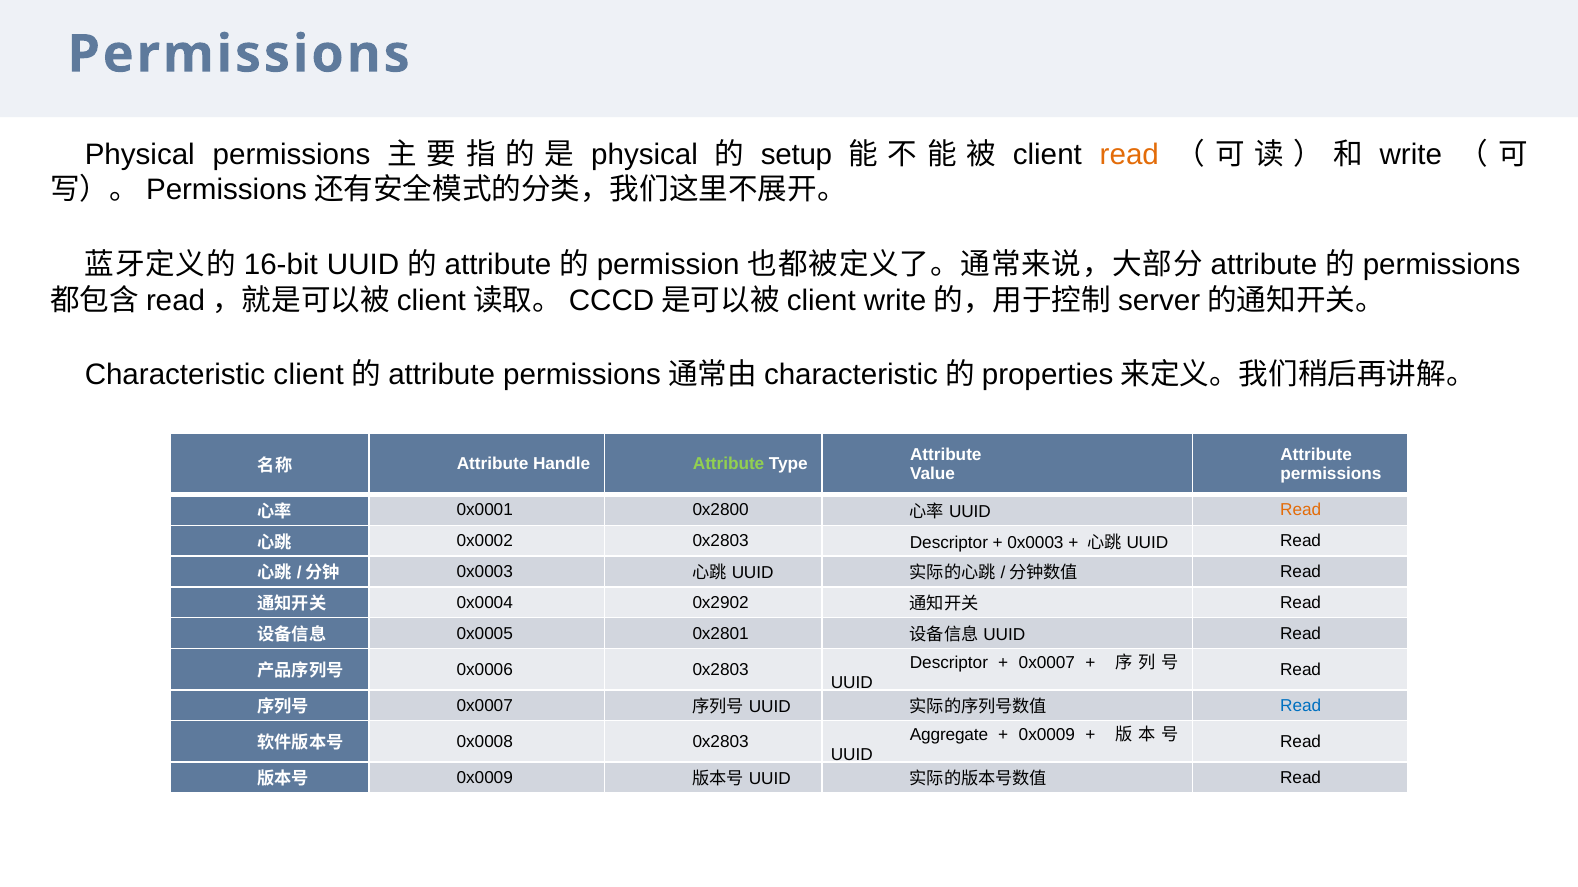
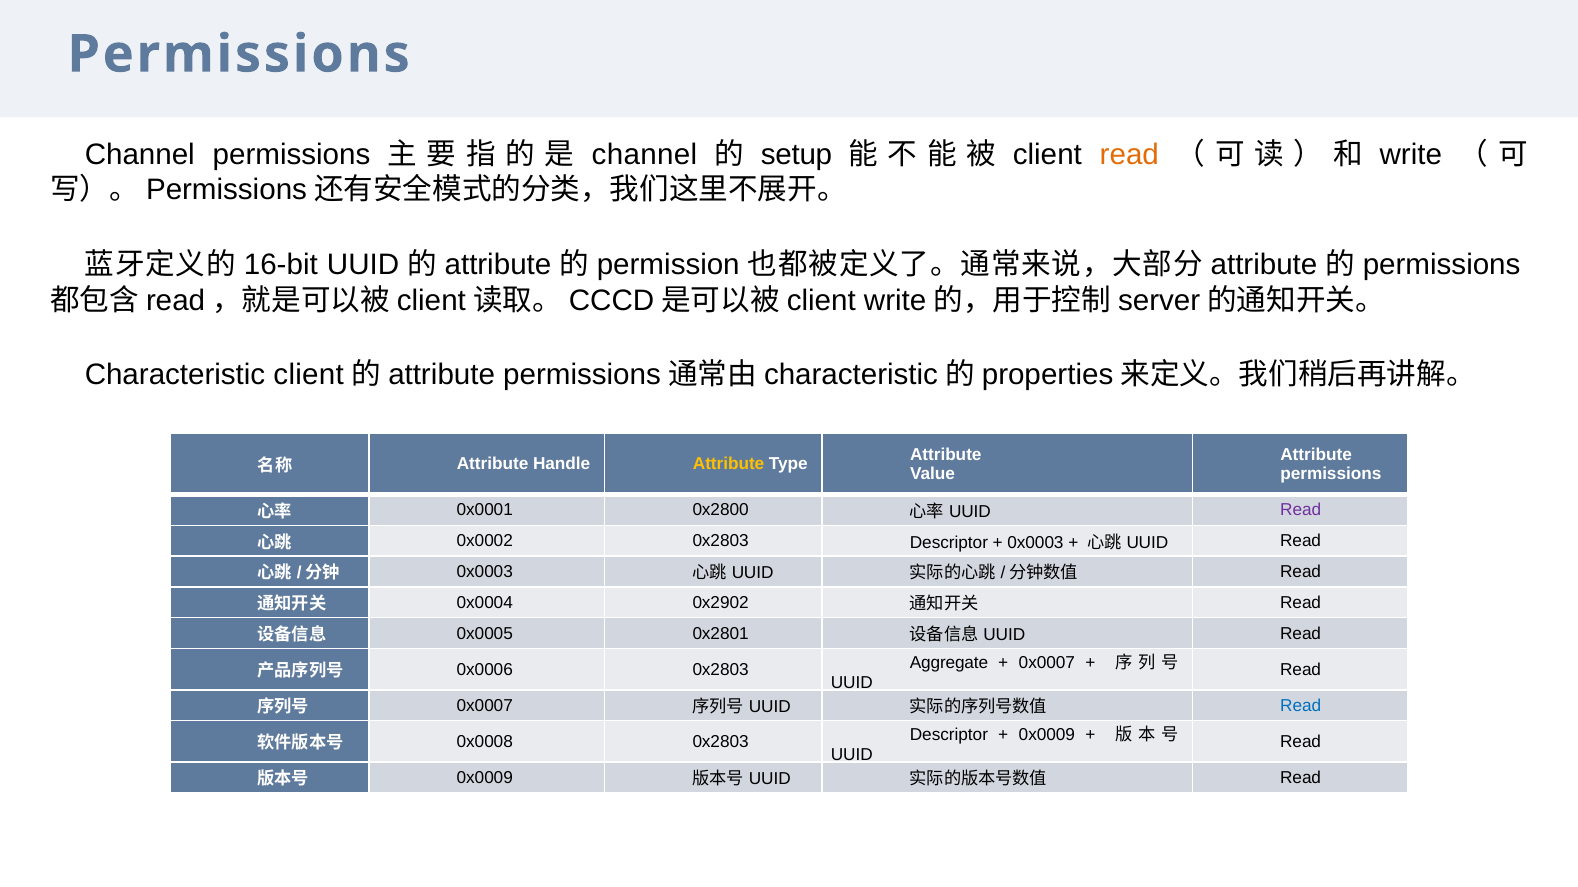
Physical: Physical -> Channel (140, 155)
physical: physical -> channel (644, 155)
Attribute colour: light green -> yellow (729, 464)
Read colour: orange -> purple (1301, 511)
0x0006 0x2803 Descriptor: Descriptor -> Aggregate (949, 663)
0x0008 0x2803 Aggregate: Aggregate -> Descriptor (949, 735)
